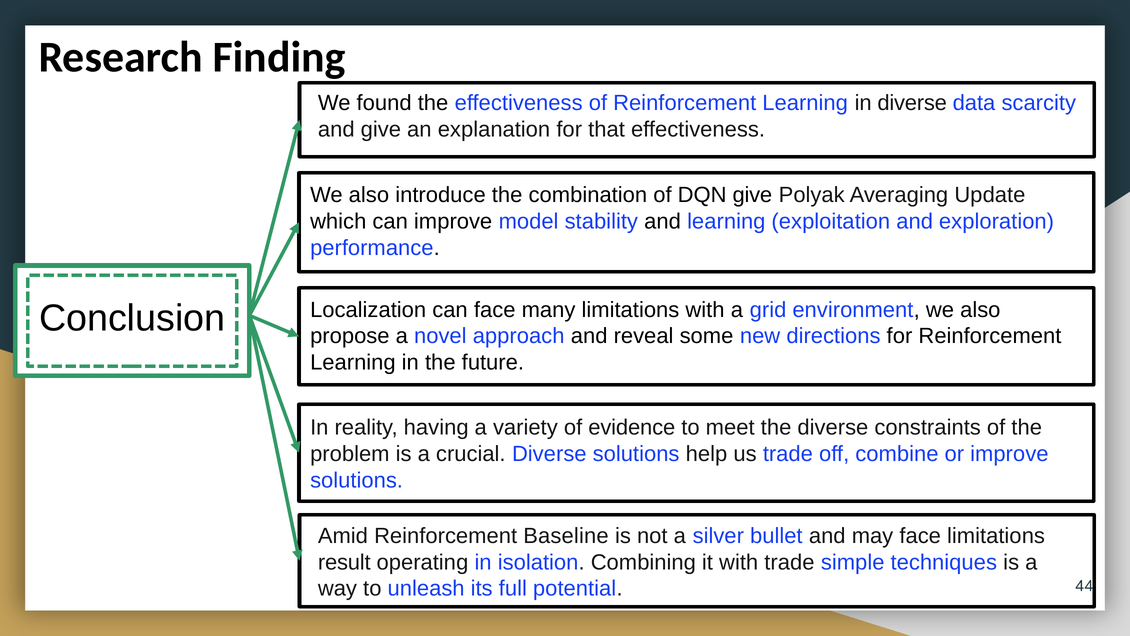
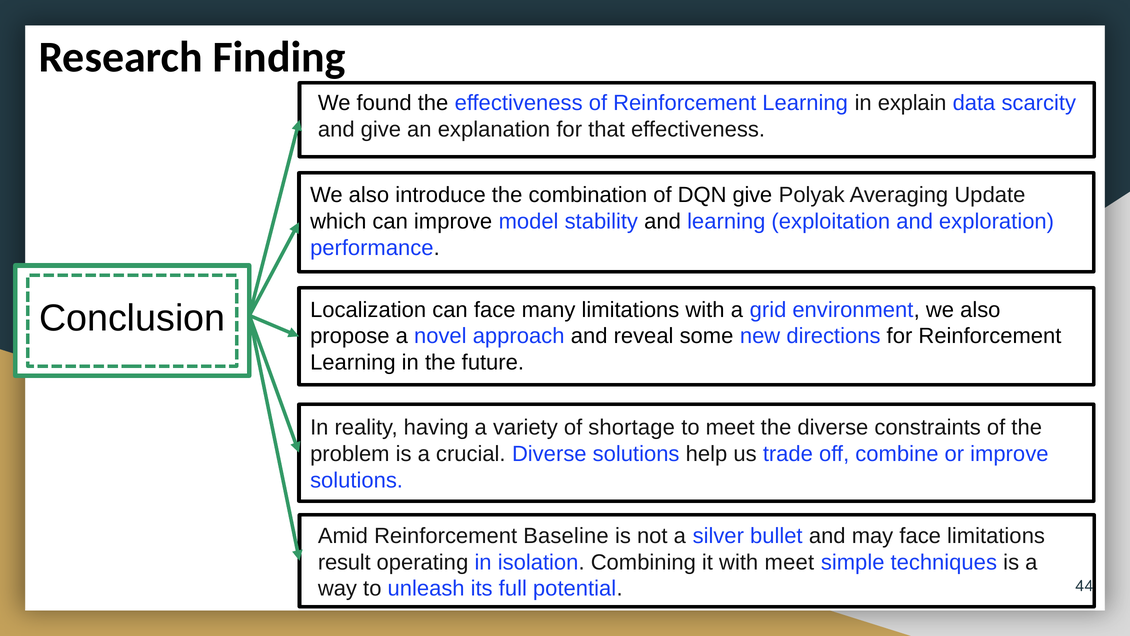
in diverse: diverse -> explain (912, 103)
evidence: evidence -> shortage (632, 427)
with trade: trade -> meet (789, 562)
